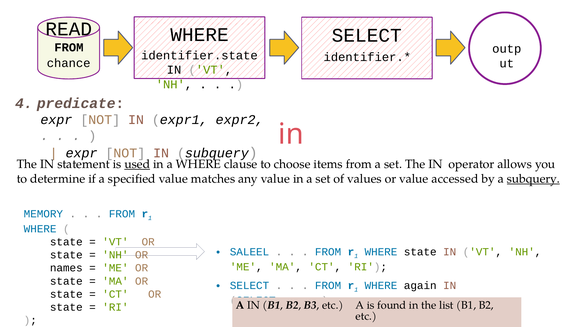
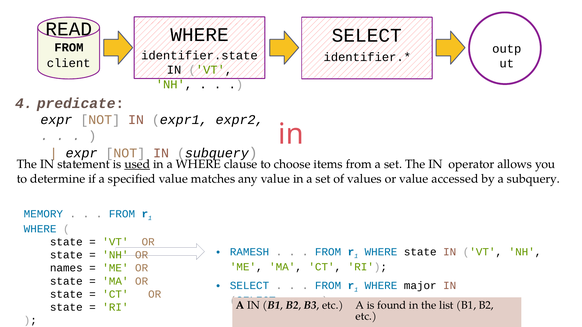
chance: chance -> client (69, 63)
subquery underline: present -> none (533, 179)
SALEEL: SALEEL -> RAMESH (250, 252)
again: again -> major (420, 286)
